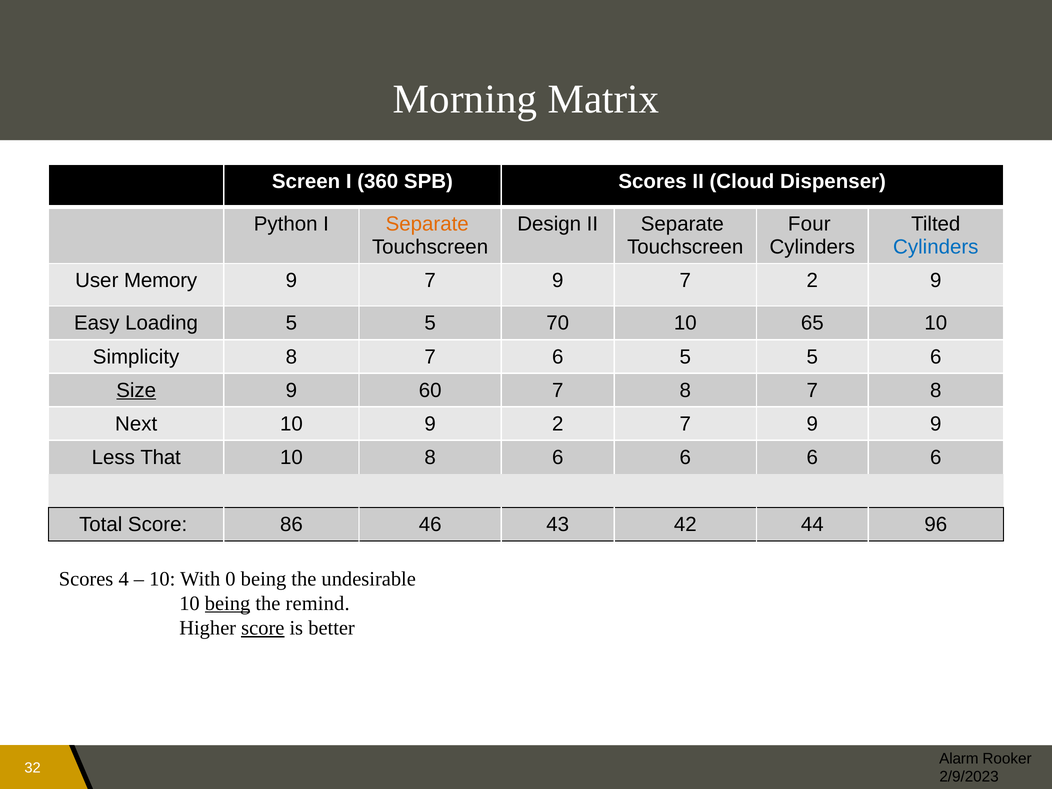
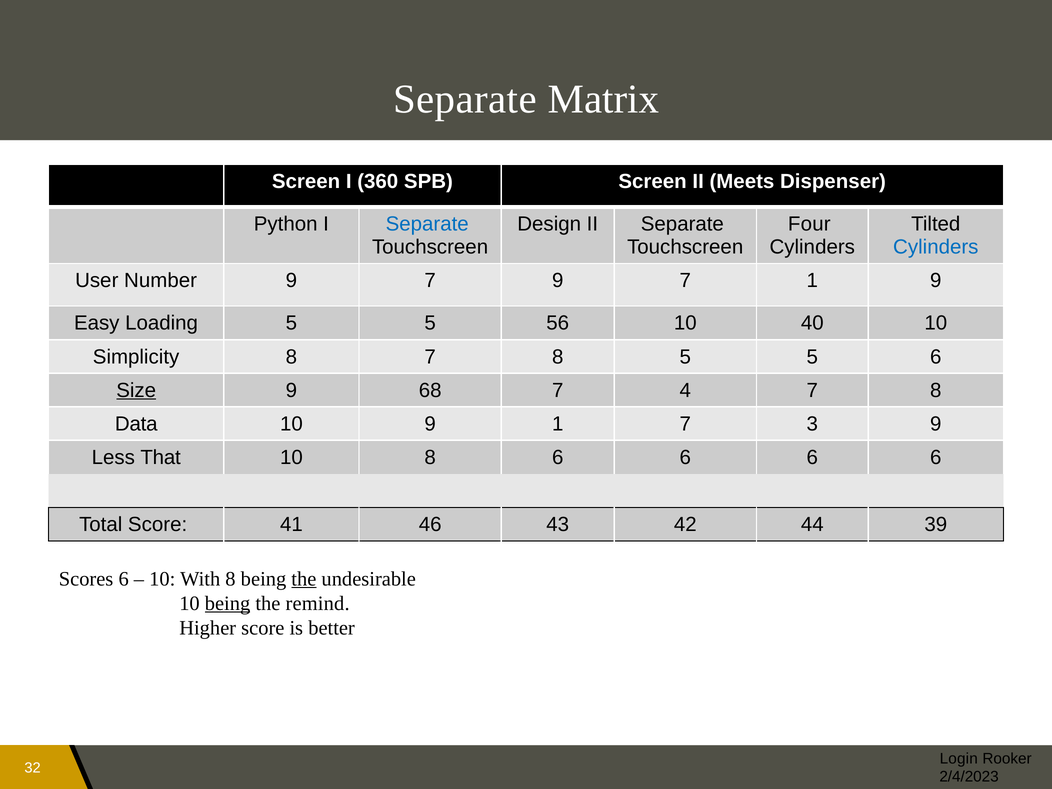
Morning: Morning -> Separate (465, 99)
SPB Scores: Scores -> Screen (653, 181)
Cloud: Cloud -> Meets (742, 181)
Separate colour: orange -> blue (427, 224)
Memory: Memory -> Number (161, 281)
7 2: 2 -> 1 (812, 281)
70: 70 -> 56 (558, 323)
65: 65 -> 40 (812, 323)
8 7 6: 6 -> 8 (558, 357)
60: 60 -> 68 (430, 390)
8: 8 -> 4 (685, 390)
Next: Next -> Data (136, 424)
9 2: 2 -> 1 (558, 424)
9: 9 -> 3 (812, 424)
86: 86 -> 41 (291, 525)
96: 96 -> 39 (936, 525)
Scores 4: 4 -> 6 (124, 579)
With 0: 0 -> 8 (230, 579)
the underline: none -> present (304, 579)
score underline: present -> none (263, 628)
Alarm: Alarm -> Login (959, 759)
2/9/2023: 2/9/2023 -> 2/4/2023 (969, 777)
